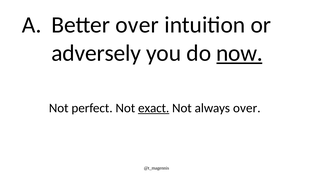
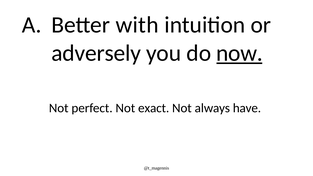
Better over: over -> with (137, 25)
exact underline: present -> none (154, 108)
always over: over -> have (247, 108)
